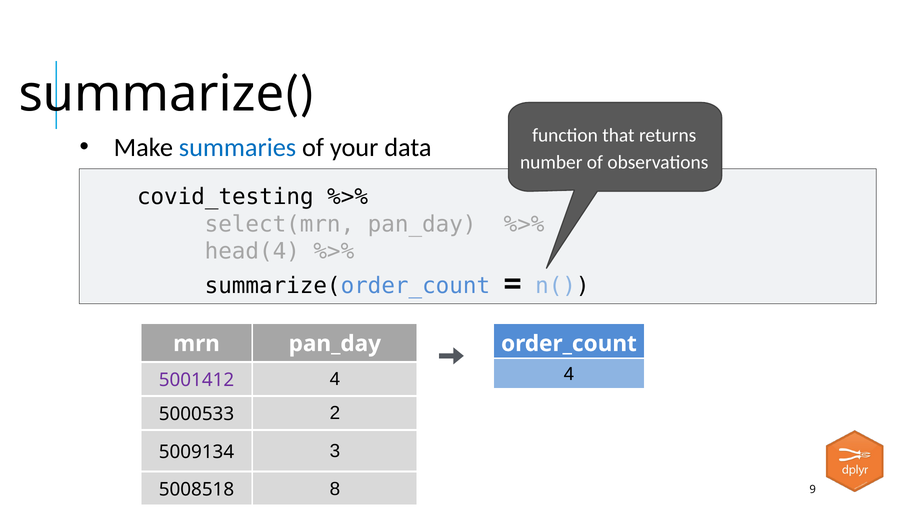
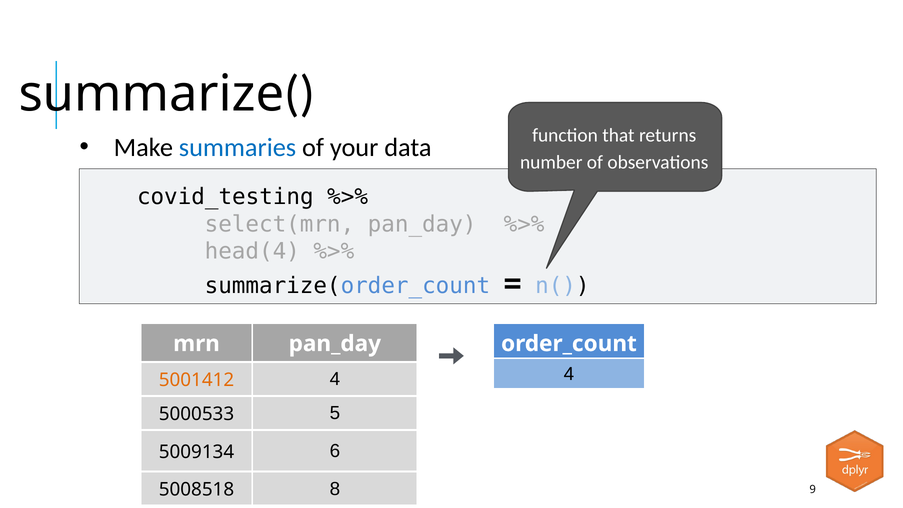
5001412 colour: purple -> orange (196, 380)
2: 2 -> 5 (335, 413)
3: 3 -> 6 (335, 451)
